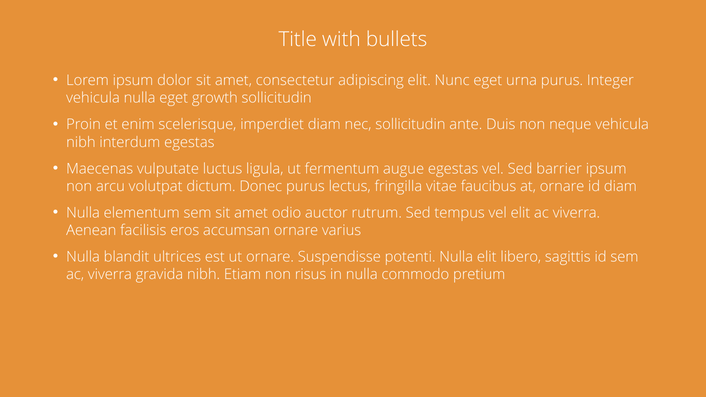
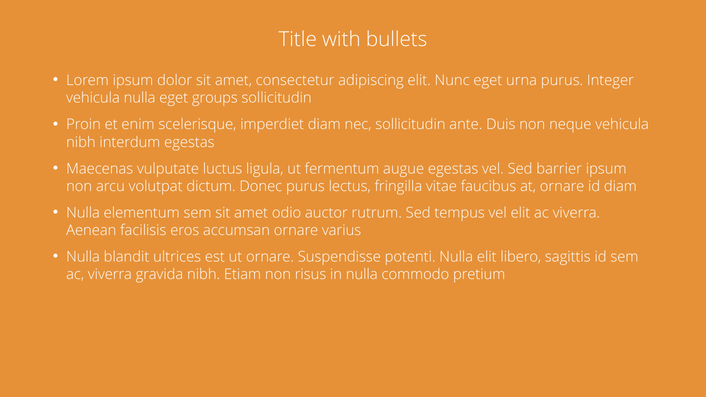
growth: growth -> groups (215, 98)
